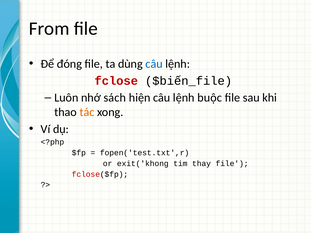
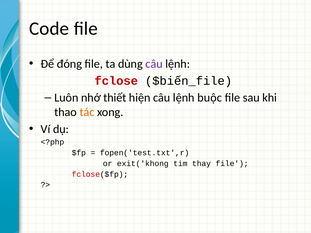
From: From -> Code (49, 29)
câu colour: blue -> purple (154, 64)
sách: sách -> thiết (115, 98)
